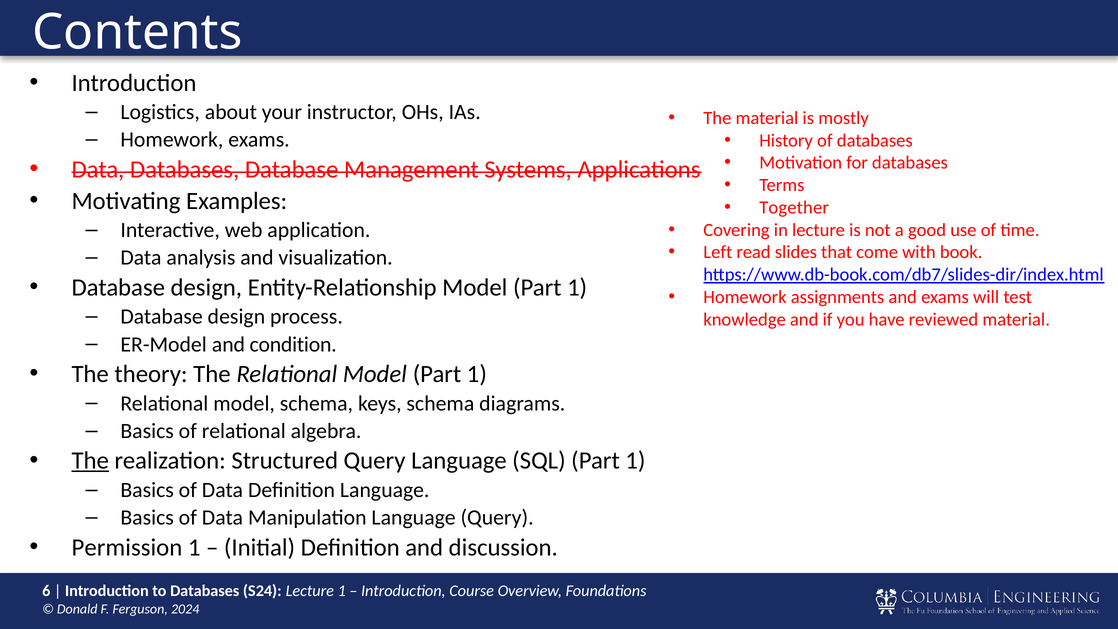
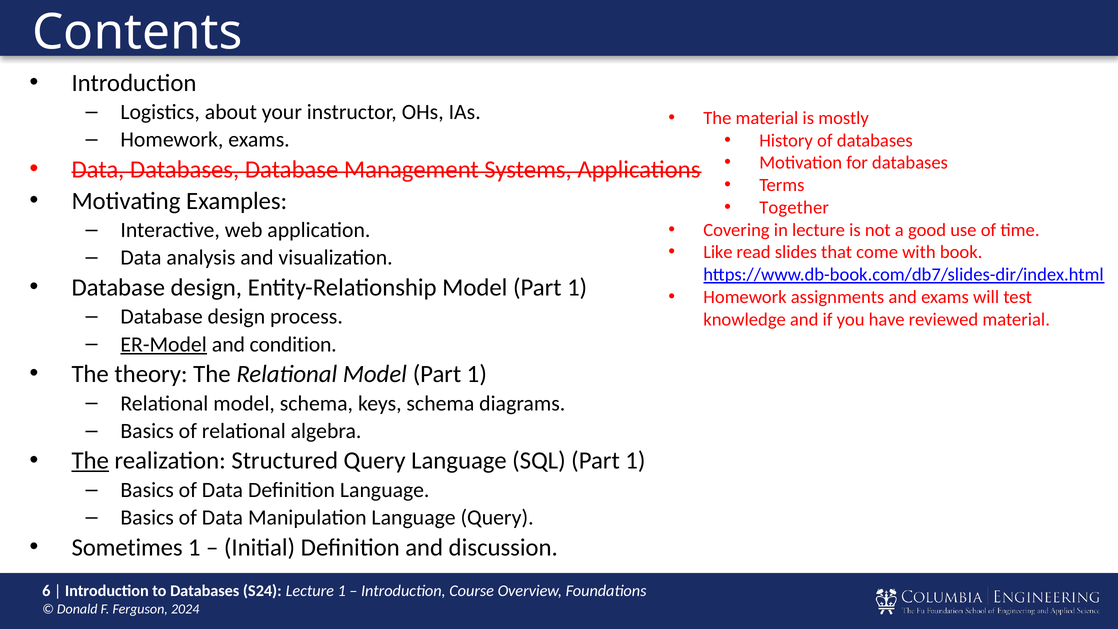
Left: Left -> Like (718, 252)
ER-Model underline: none -> present (164, 344)
Permission: Permission -> Sometimes (127, 547)
